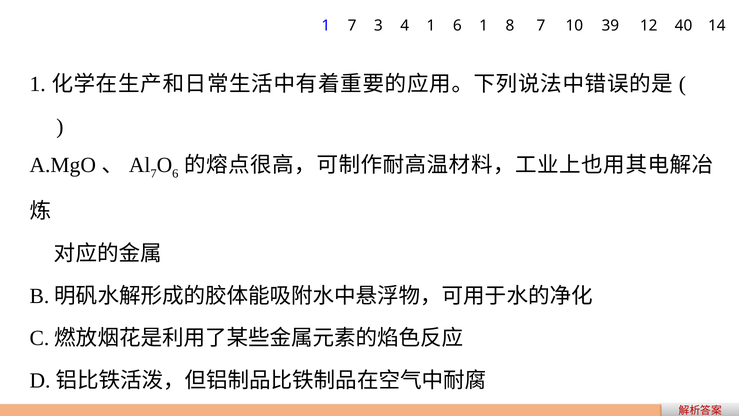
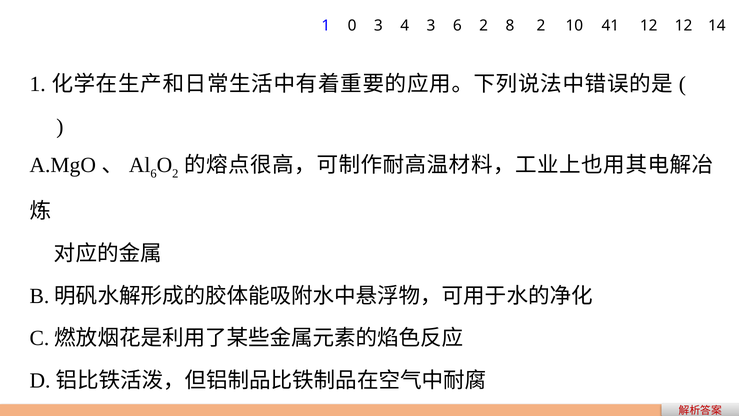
1 7: 7 -> 0 (352, 26)
4 1: 1 -> 3 (431, 26)
6 1: 1 -> 2 (484, 26)
8 7: 7 -> 2 (541, 26)
39: 39 -> 41 (610, 26)
12 40: 40 -> 12 (684, 26)
7: 7 -> 6 (154, 174)
6: 6 -> 2 (175, 174)
